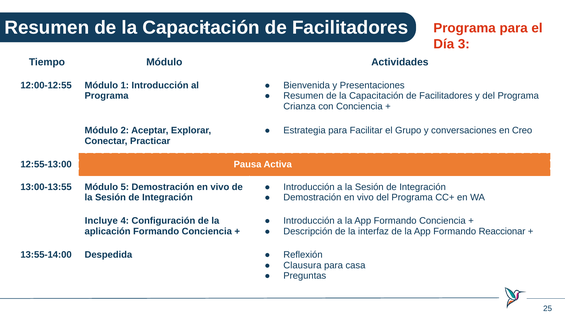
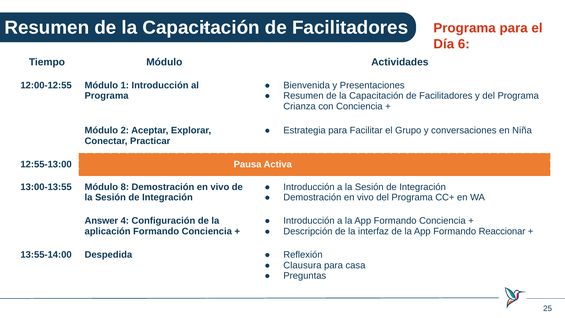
3: 3 -> 6 (464, 44)
Creo: Creo -> Niña (522, 130)
5: 5 -> 8 (125, 187)
Incluye: Incluye -> Answer (101, 221)
